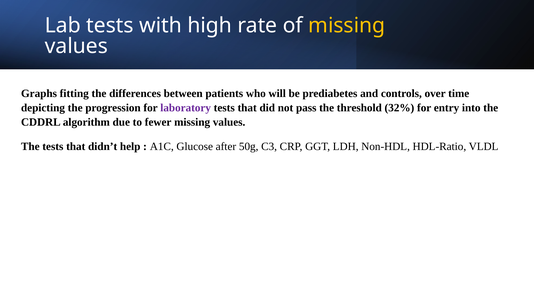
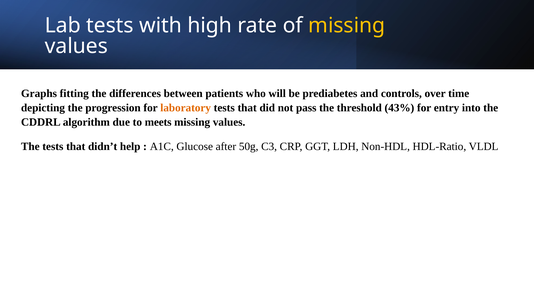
laboratory colour: purple -> orange (186, 108)
32%: 32% -> 43% (399, 108)
fewer: fewer -> meets (158, 122)
